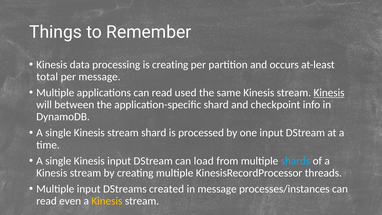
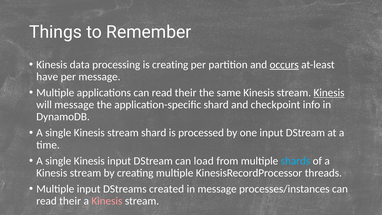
occurs underline: none -> present (284, 65)
total: total -> have (47, 77)
applications can read used: used -> their (186, 93)
will between: between -> message (74, 105)
even: even -> their (70, 201)
Kinesis colour: yellow -> pink (107, 201)
